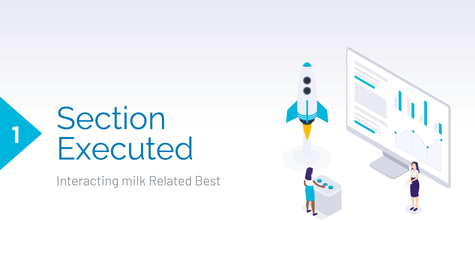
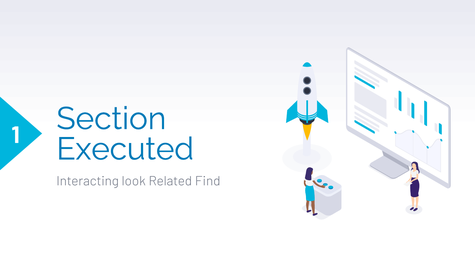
milk: milk -> look (134, 181)
Best: Best -> Find (208, 181)
